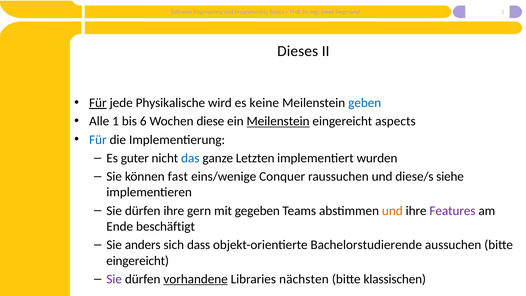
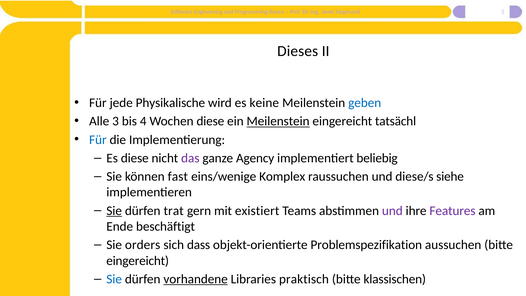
Für underline: present -> none (98, 103)
1: 1 -> 3 (116, 121)
6: 6 -> 4 (143, 121)
aspects: aspects -> tatsächl (396, 121)
Es guter: guter -> diese (135, 158)
das colour: blue -> purple (190, 158)
Letzten: Letzten -> Agency (255, 158)
wurden: wurden -> beliebig (377, 158)
Conquer: Conquer -> Komplex (282, 176)
Sie underline: none -> present (114, 211)
dürfen ihre: ihre -> trat (174, 211)
gegeben: gegeben -> existiert (257, 211)
und colour: orange -> purple (392, 211)
anders: anders -> orders (143, 245)
Bachelorstudierende: Bachelorstudierende -> Problemspezifikation (366, 245)
Sie colour: purple -> blue (114, 279)
nächsten: nächsten -> praktisch (304, 279)
